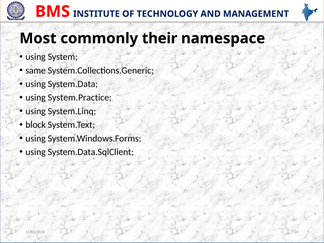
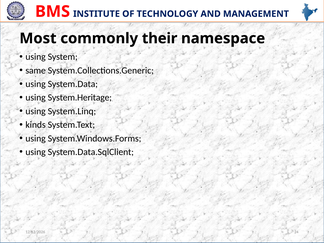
System.Practice: System.Practice -> System.Heritage (80, 98)
block: block -> kinds (36, 125)
